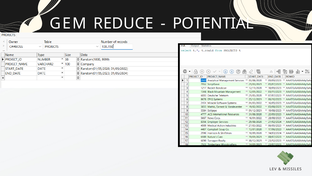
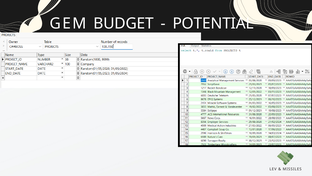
REDUCE: REDUCE -> BUDGET (124, 23)
